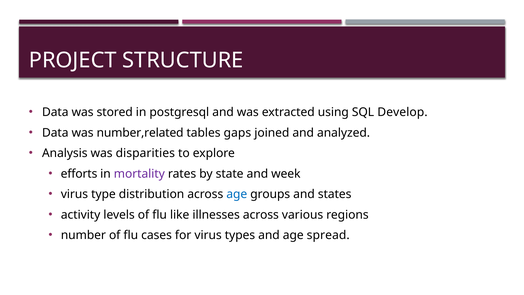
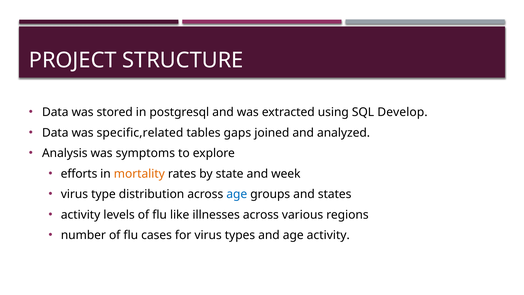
number,related: number,related -> specific,related (140, 133)
disparities: disparities -> symptoms (145, 153)
mortality colour: purple -> orange (139, 174)
age spread: spread -> activity (328, 235)
